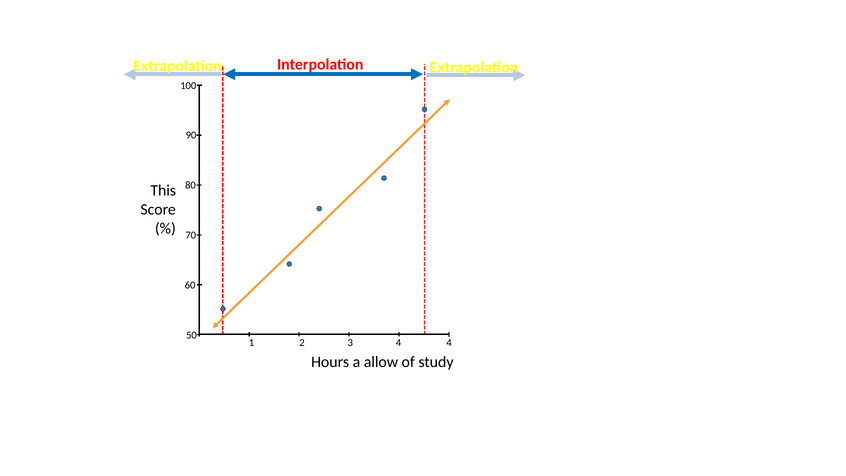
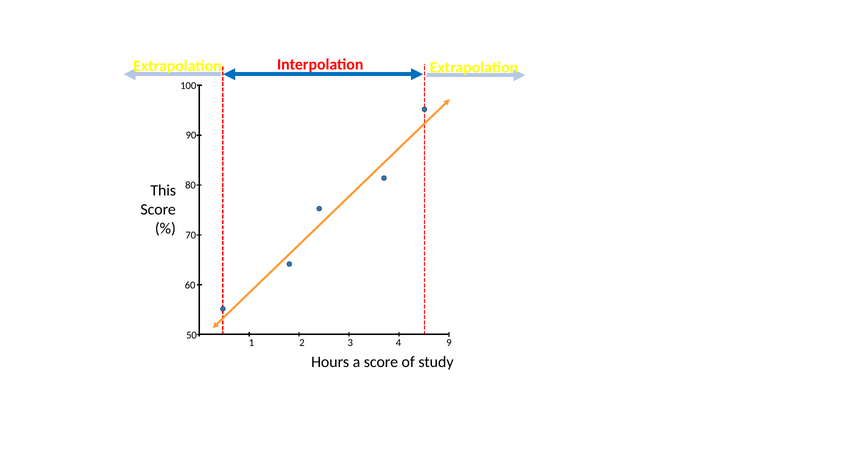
4 4: 4 -> 9 (449, 343)
a allow: allow -> score (381, 362)
